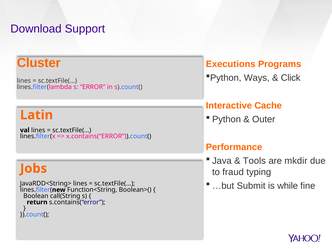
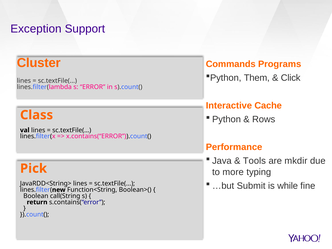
Download: Download -> Exception (36, 29)
Executions: Executions -> Commands (231, 64)
Ways: Ways -> Them (257, 78)
Latin: Latin -> Class (37, 115)
Outer: Outer -> Rows (264, 119)
Jobs: Jobs -> Pick (34, 168)
fraud: fraud -> more (233, 172)
